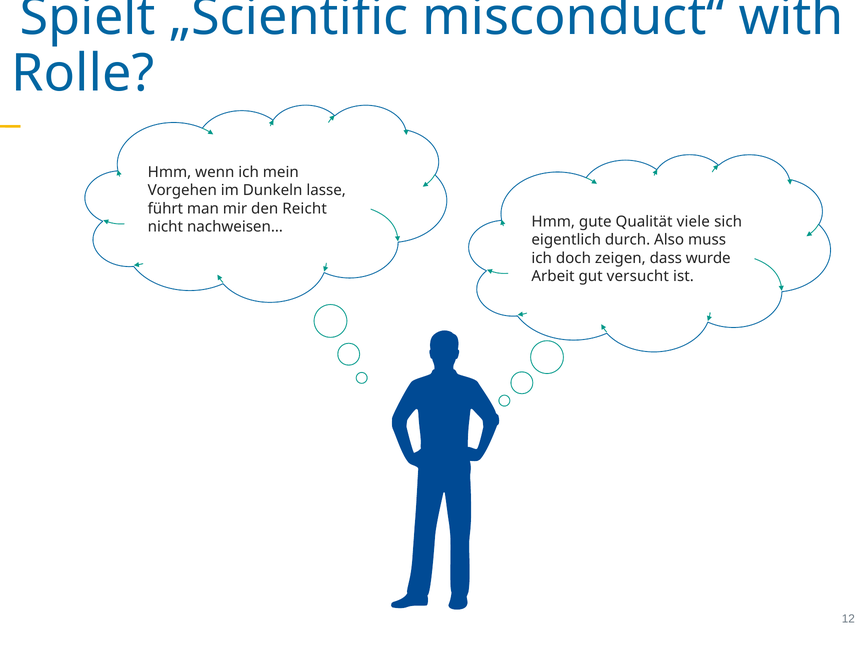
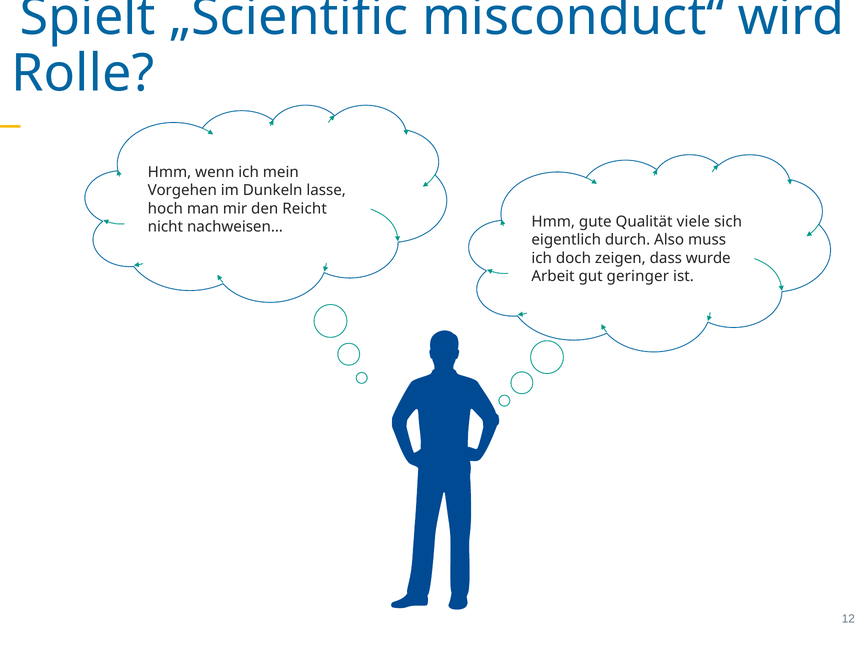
with: with -> wird (791, 17)
führt: führt -> hoch (165, 208)
versucht: versucht -> geringer (638, 276)
